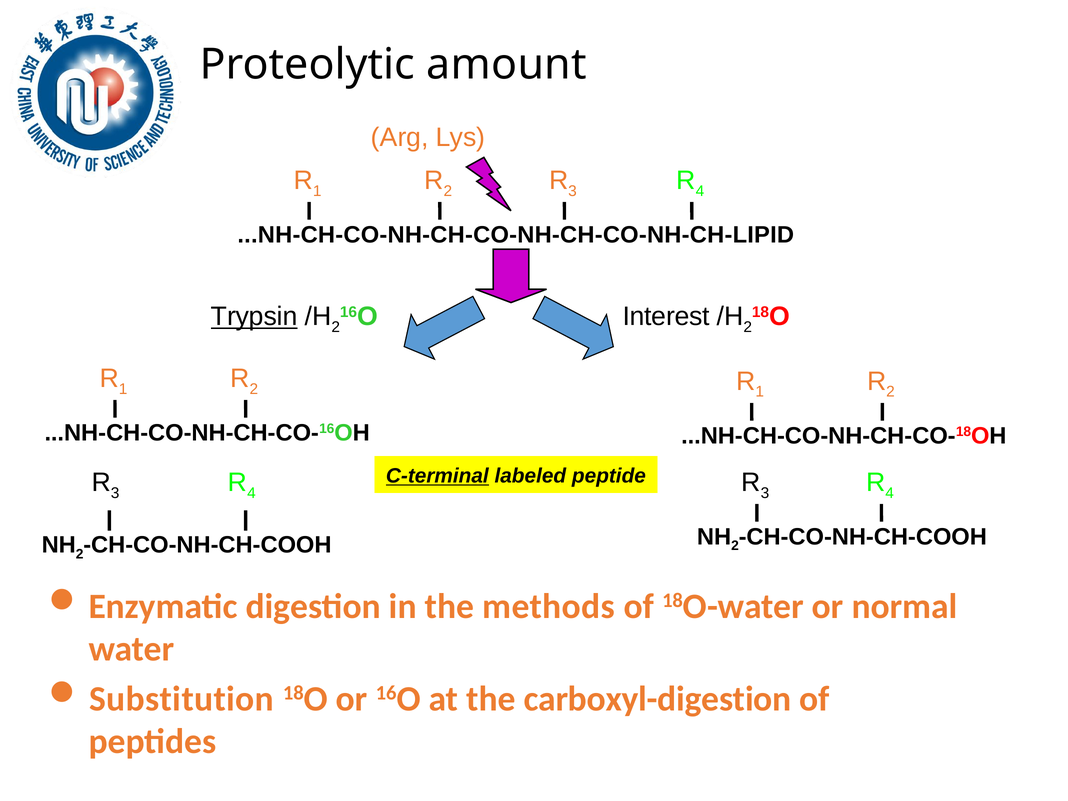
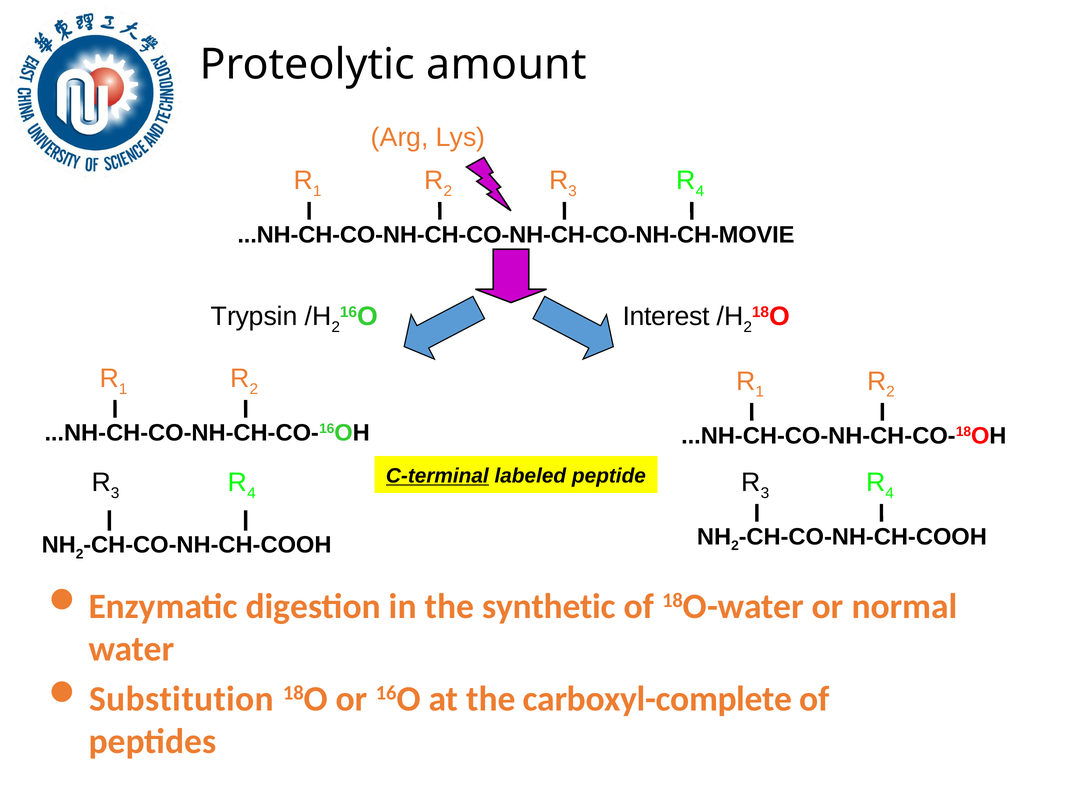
...NH-CH-CO-NH-CH-CO-NH-CH-CO-NH-CH-LIPID: ...NH-CH-CO-NH-CH-CO-NH-CH-CO-NH-CH-LIPID -> ...NH-CH-CO-NH-CH-CO-NH-CH-CO-NH-CH-MOVIE (516, 235)
Trypsin underline: present -> none (254, 317)
methods: methods -> synthetic (549, 606)
carboxyl-digestion: carboxyl-digestion -> carboxyl-complete (658, 699)
